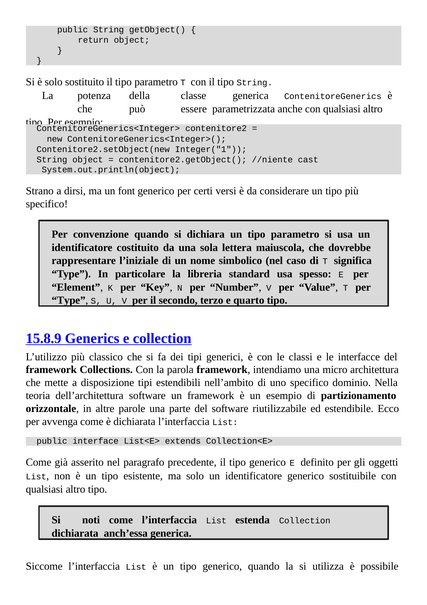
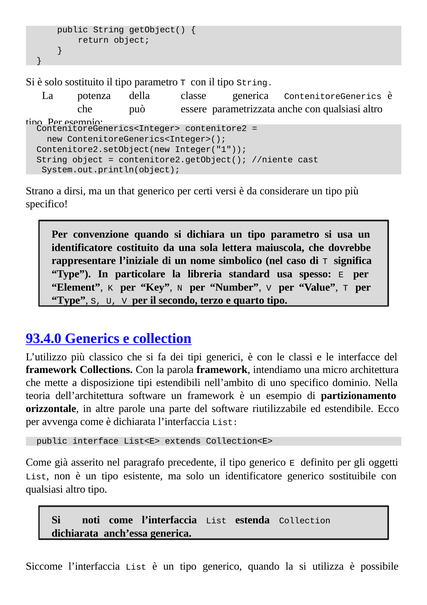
font: font -> that (126, 191)
15.8.9: 15.8.9 -> 93.4.0 (44, 338)
